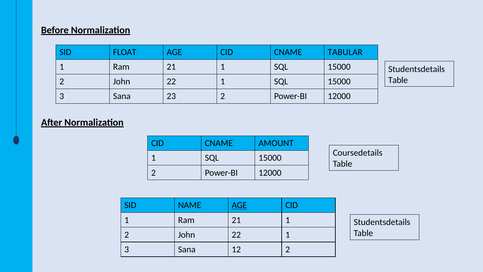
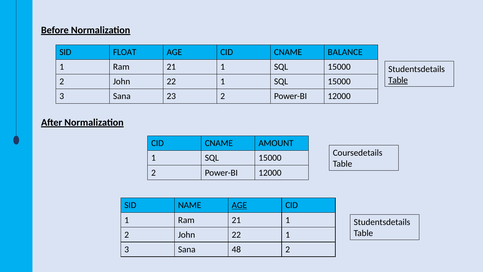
TABULAR: TABULAR -> BALANCE (345, 52)
Table underline: none -> present (398, 80)
12: 12 -> 48 (236, 249)
